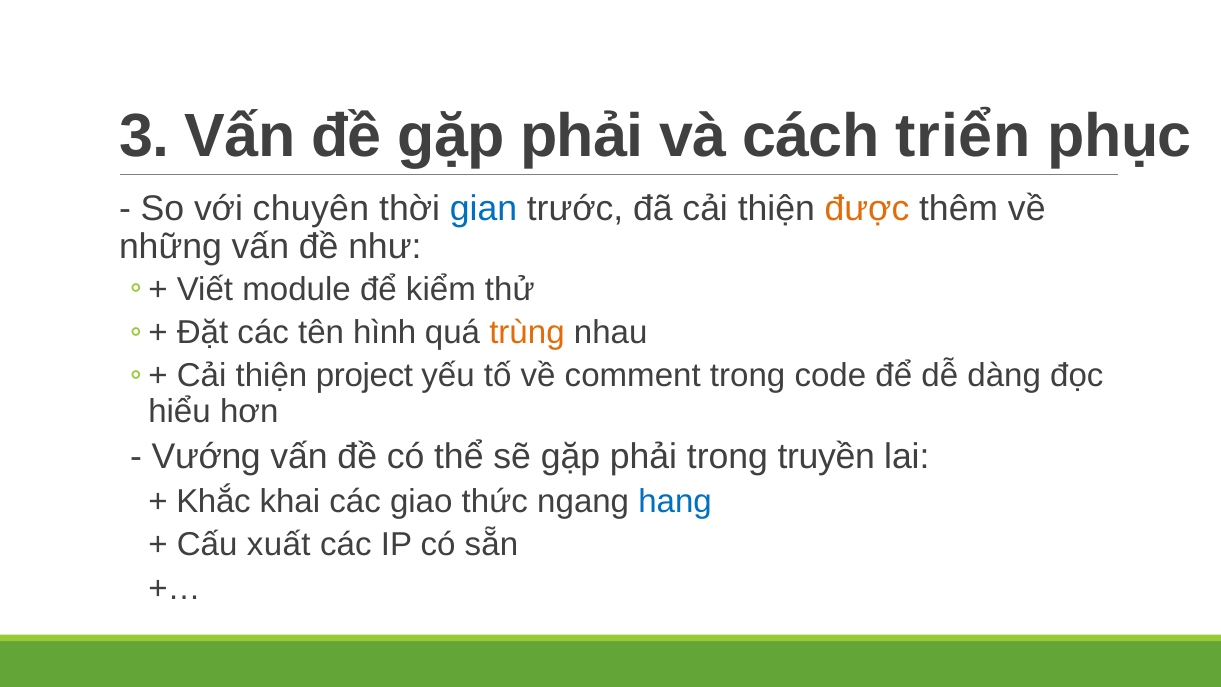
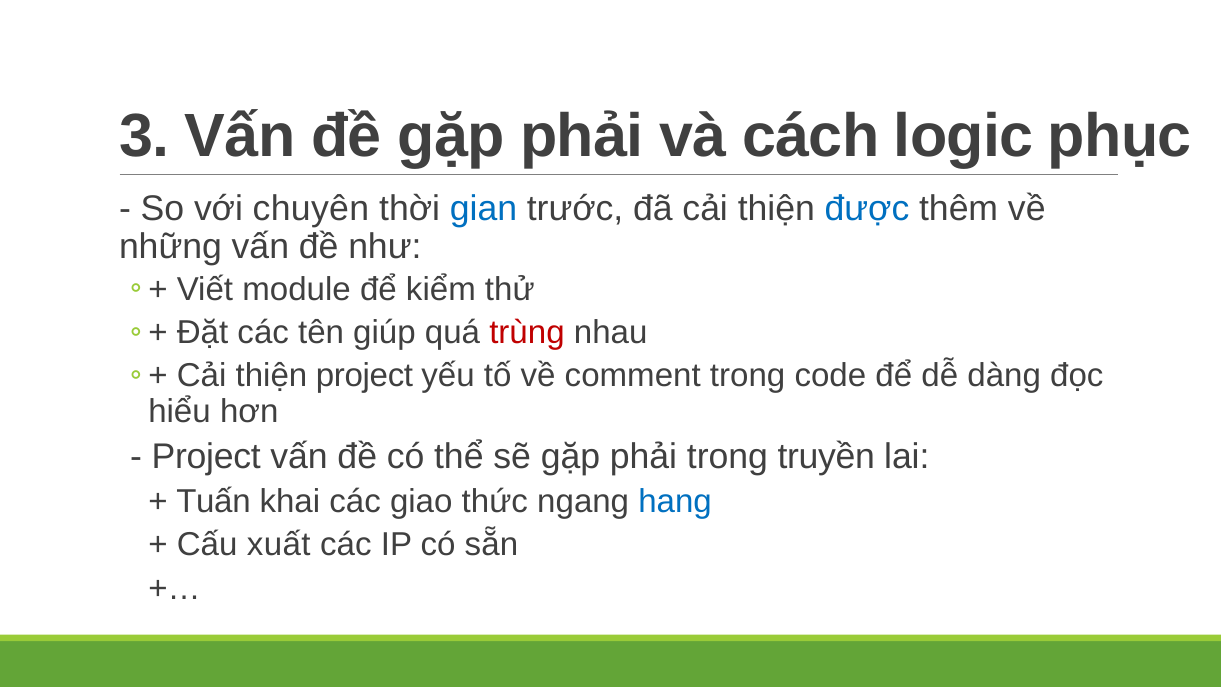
triển: triển -> logic (964, 137)
được colour: orange -> blue (867, 208)
hình: hình -> giúp (384, 332)
trùng colour: orange -> red (527, 332)
Vướng: Vướng -> Project (206, 456)
Khắc: Khắc -> Tuấn (213, 501)
